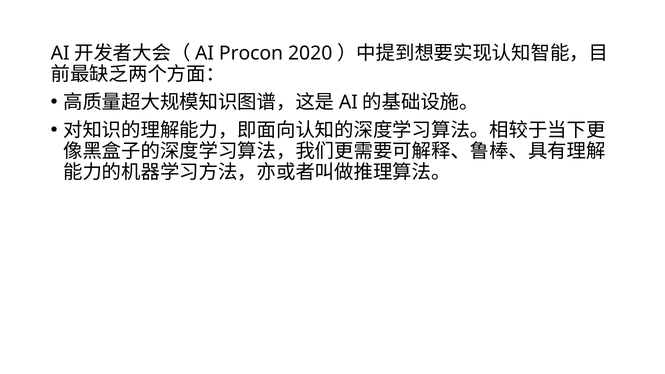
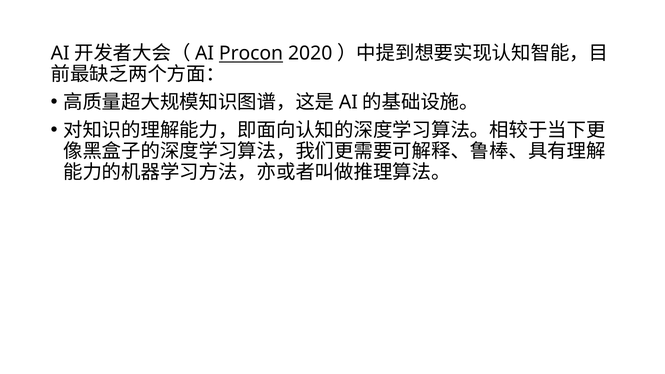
Procon underline: none -> present (251, 54)
